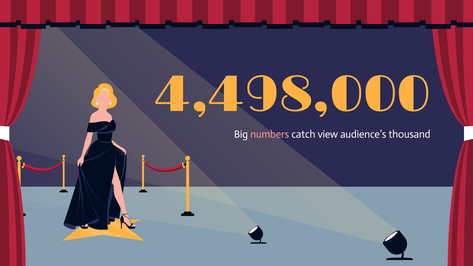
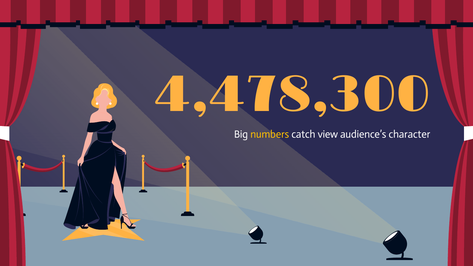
4,498,000: 4,498,000 -> 4,478,300 (292, 94)
numbers colour: pink -> yellow (270, 135)
thousand: thousand -> character (409, 135)
